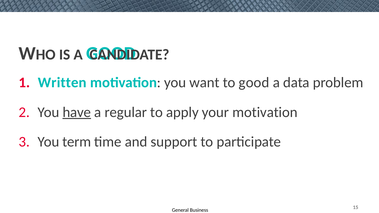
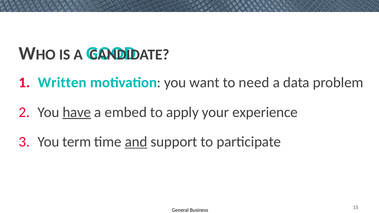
to good: good -> need (254, 83)
regular: regular -> embed (126, 112)
your motivation: motivation -> experience (265, 112)
and underline: none -> present (136, 142)
